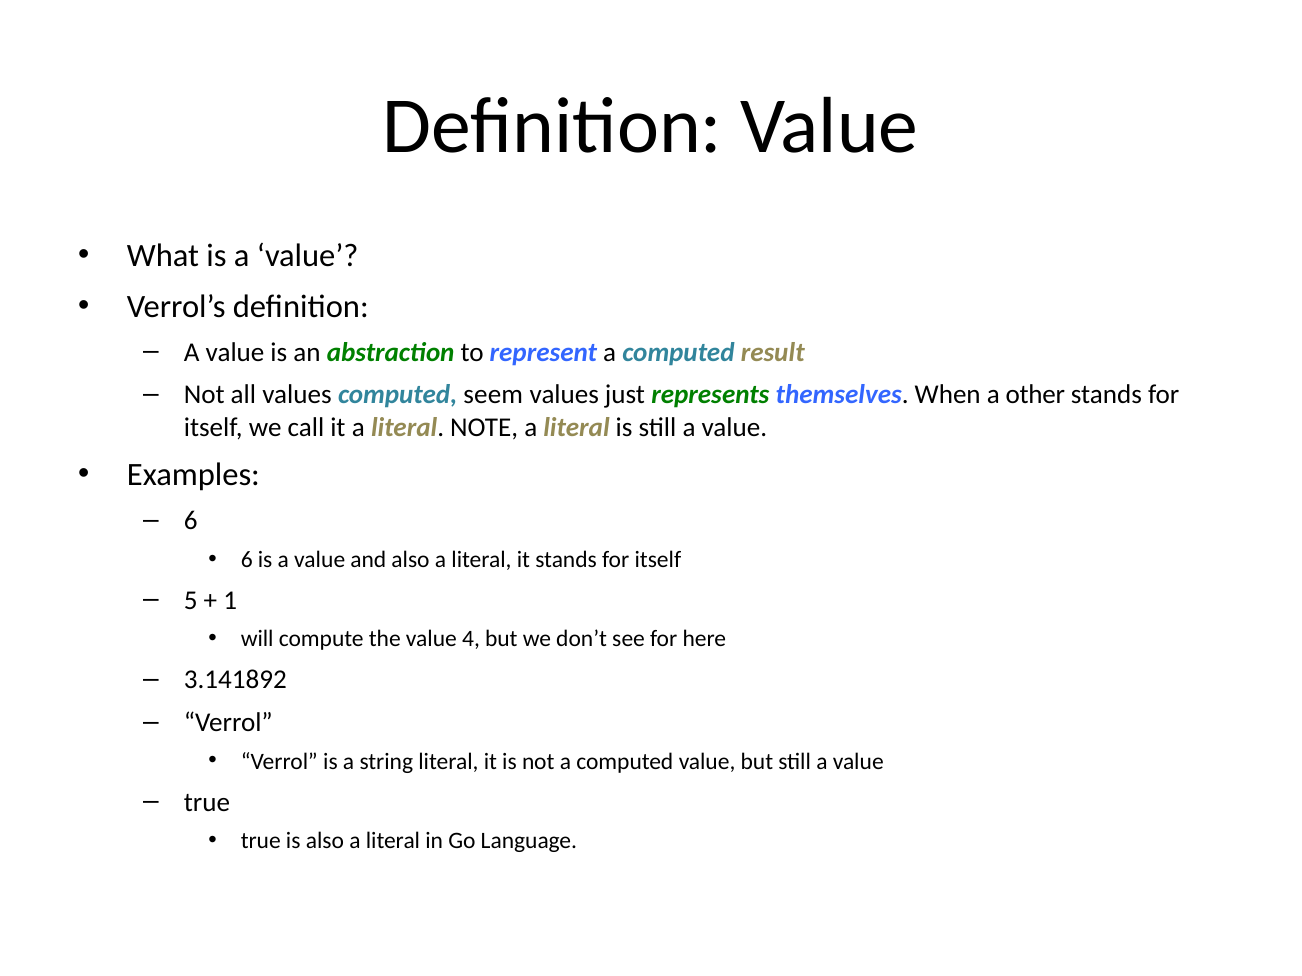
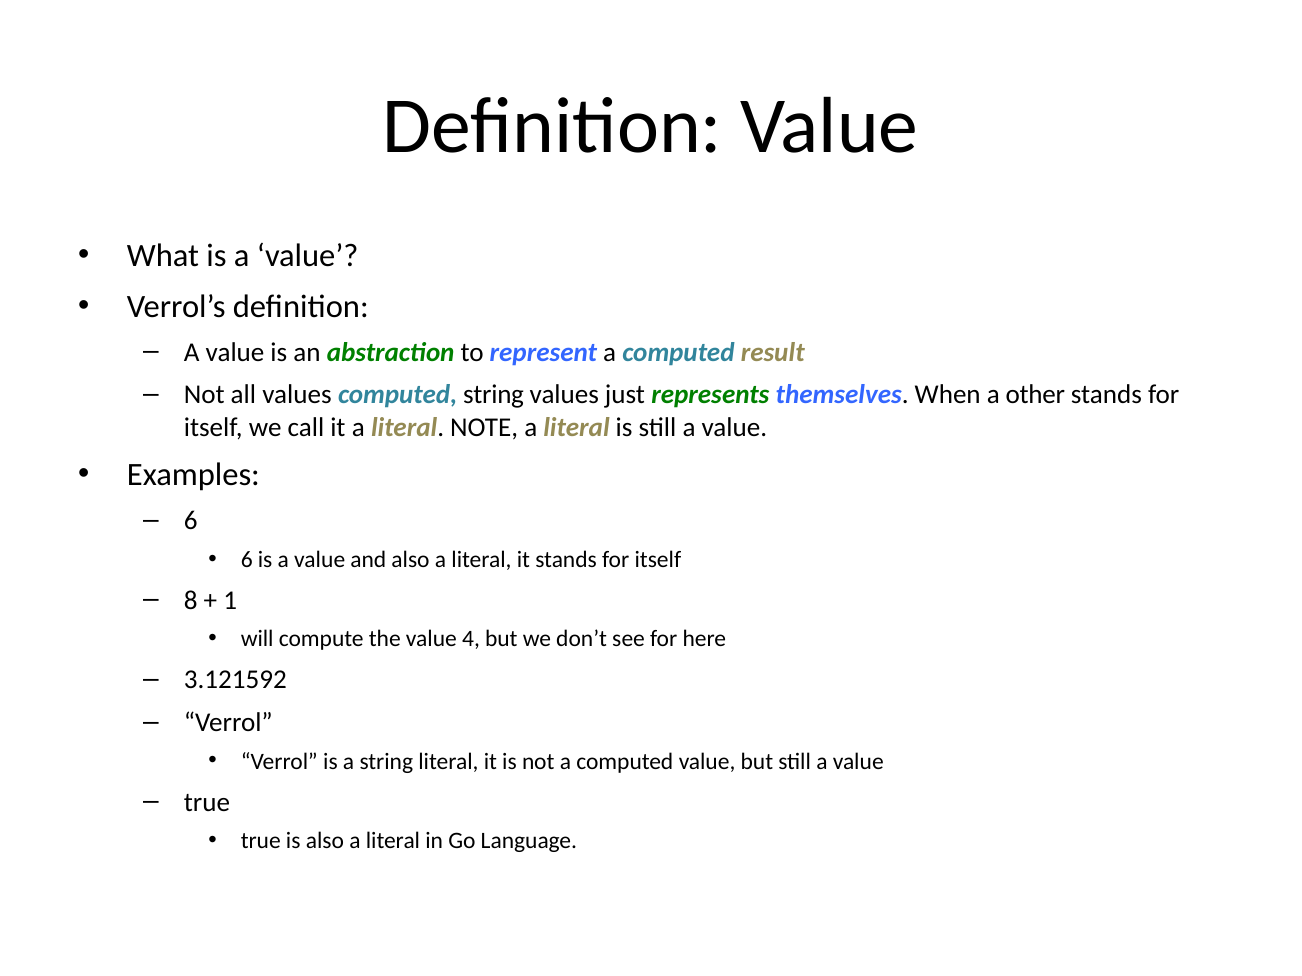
computed seem: seem -> string (493, 395)
5: 5 -> 8 (191, 601)
3.141892: 3.141892 -> 3.121592 (235, 680)
